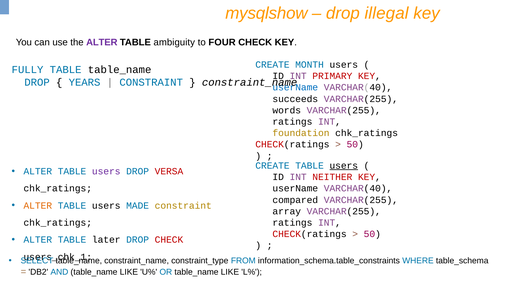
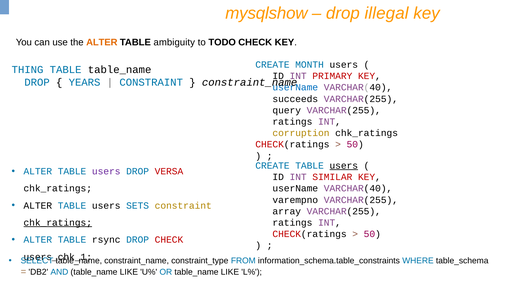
ALTER colour: purple -> orange (102, 42)
FOUR: FOUR -> TODO (222, 42)
FULLY: FULLY -> THING (28, 70)
words: words -> query (287, 110)
foundation: foundation -> corruption (301, 133)
NEITHER: NEITHER -> SIMILAR (332, 177)
compared: compared -> varempno (295, 200)
ALTER colour: orange -> black (38, 206)
MADE: MADE -> SETS (138, 206)
chk_ratings underline: none -> present (58, 223)
later: later -> rsync (106, 240)
